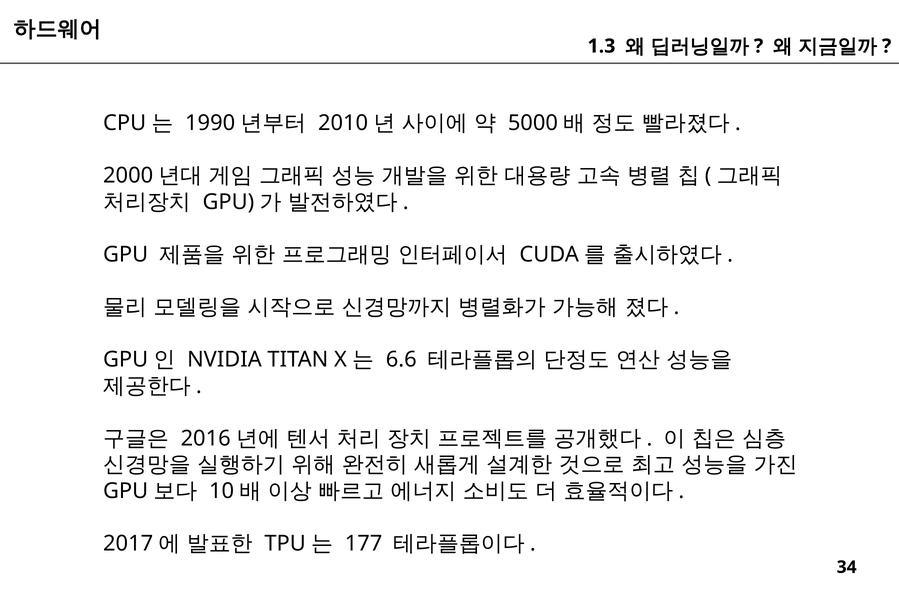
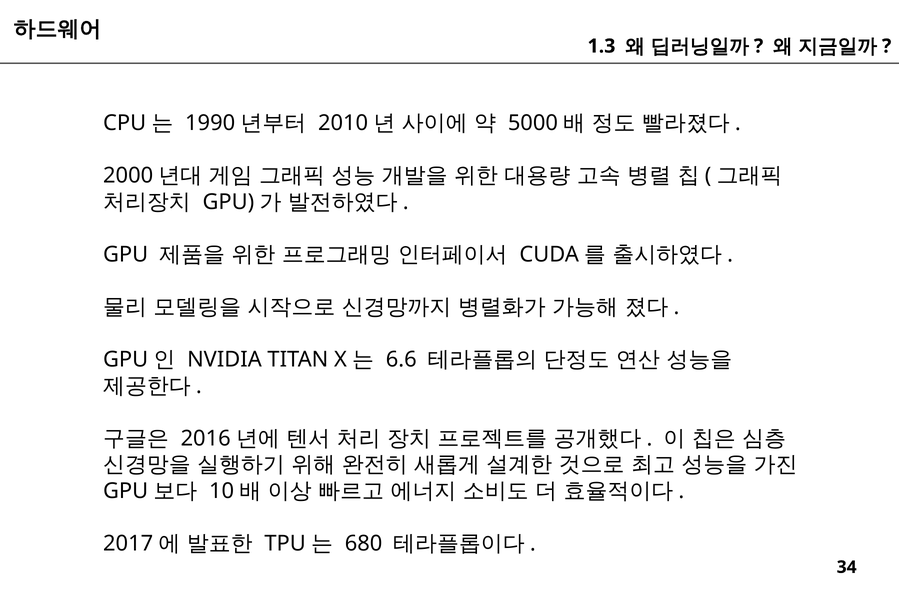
177: 177 -> 680 (364, 543)
